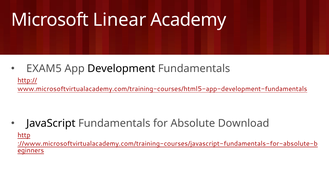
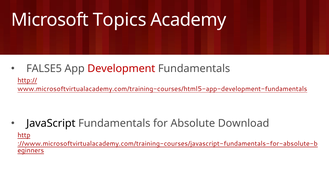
Linear: Linear -> Topics (120, 20)
EXAM5: EXAM5 -> FALSE5 (44, 69)
Development colour: black -> red (121, 69)
